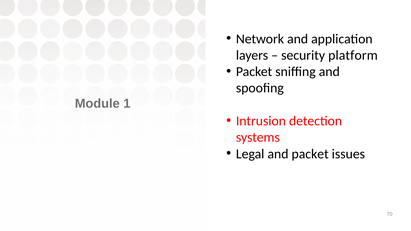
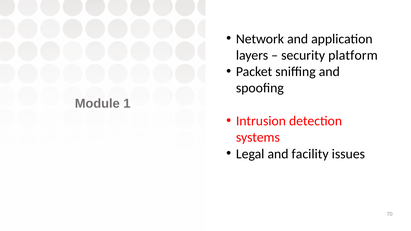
and packet: packet -> facility (310, 154)
